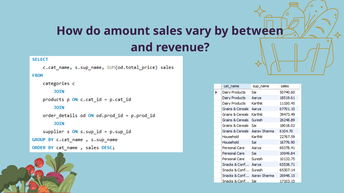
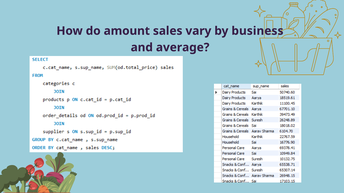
between: between -> business (257, 31)
revenue: revenue -> average (183, 48)
